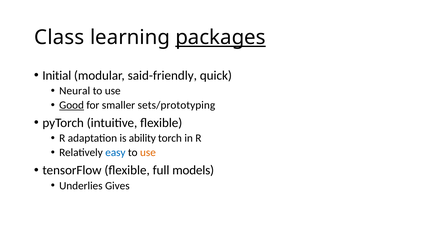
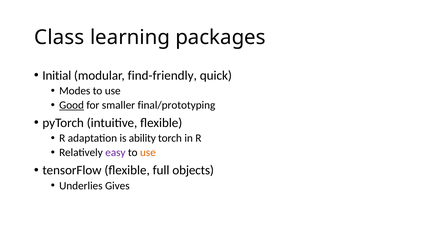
packages underline: present -> none (220, 38)
said-friendly: said-friendly -> find-friendly (162, 76)
Neural: Neural -> Modes (75, 91)
sets/prototyping: sets/prototyping -> final/prototyping (176, 105)
easy colour: blue -> purple (115, 153)
models: models -> objects (193, 171)
